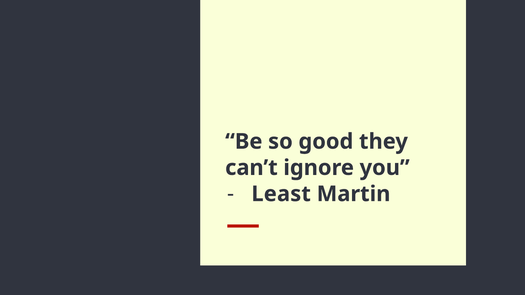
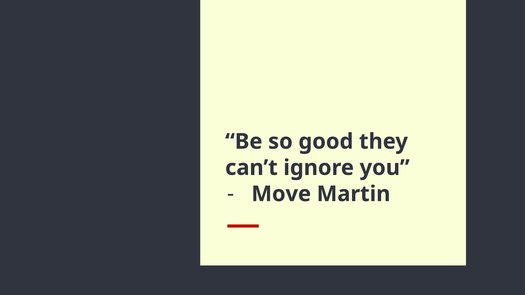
Least: Least -> Move (281, 194)
